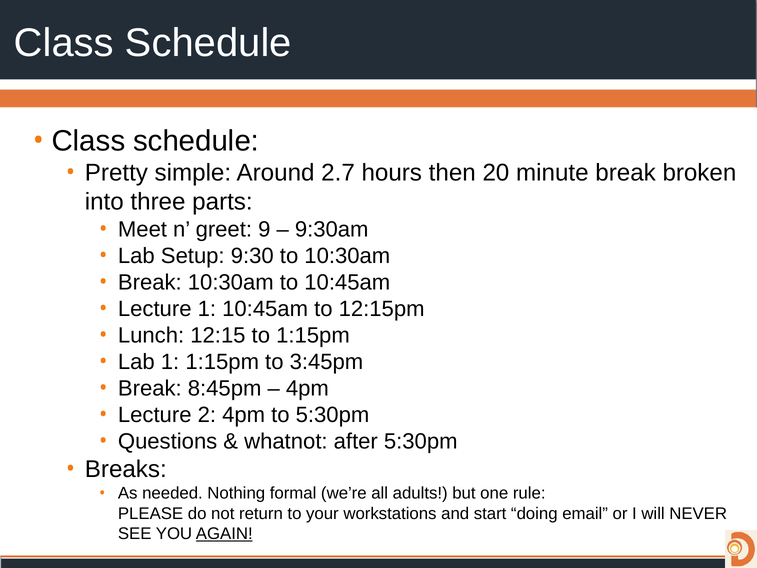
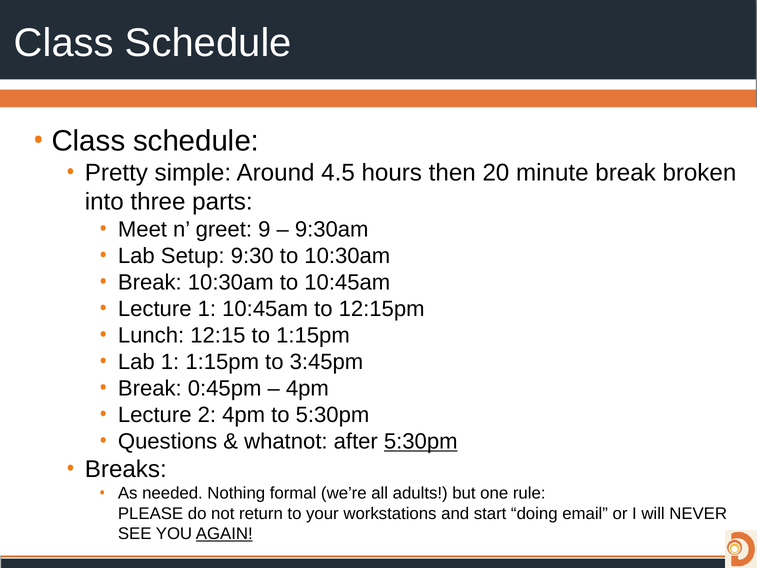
2.7: 2.7 -> 4.5 (338, 173)
8:45pm: 8:45pm -> 0:45pm (225, 388)
5:30pm underline: none -> present (421, 441)
